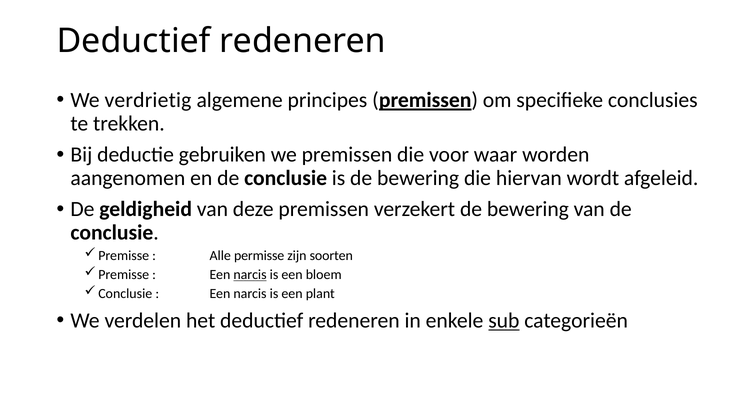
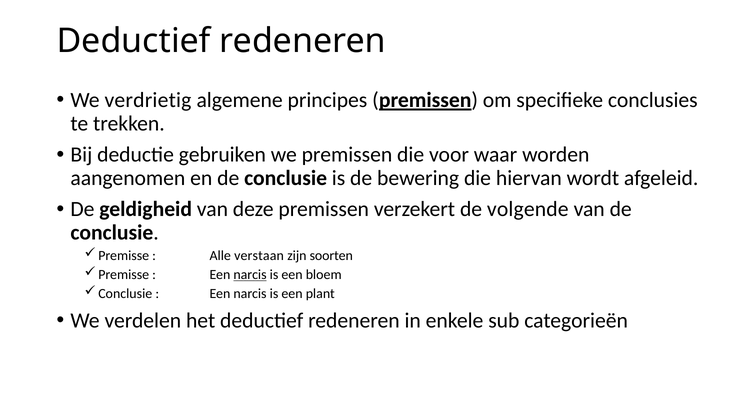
verzekert de bewering: bewering -> volgende (528, 209)
permisse: permisse -> verstaan (259, 255)
sub underline: present -> none (504, 320)
